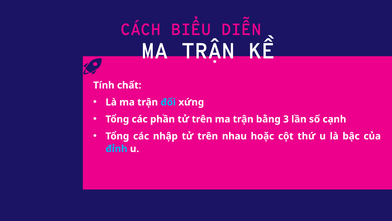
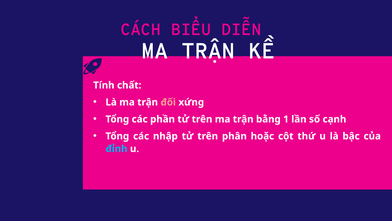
đối colour: light blue -> pink (168, 102)
3: 3 -> 1 (286, 119)
nhau: nhau -> phân (234, 136)
